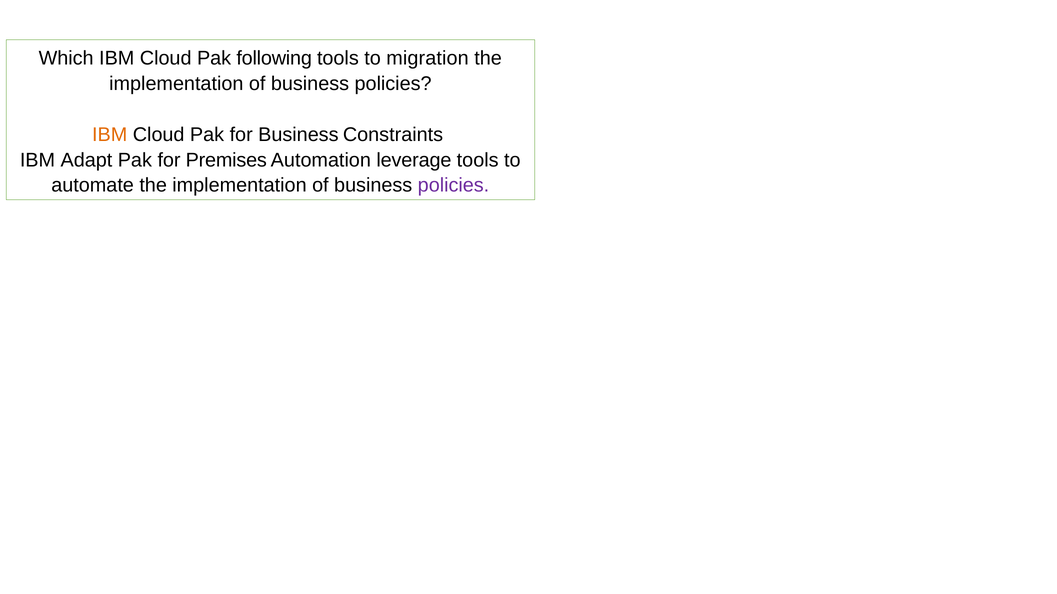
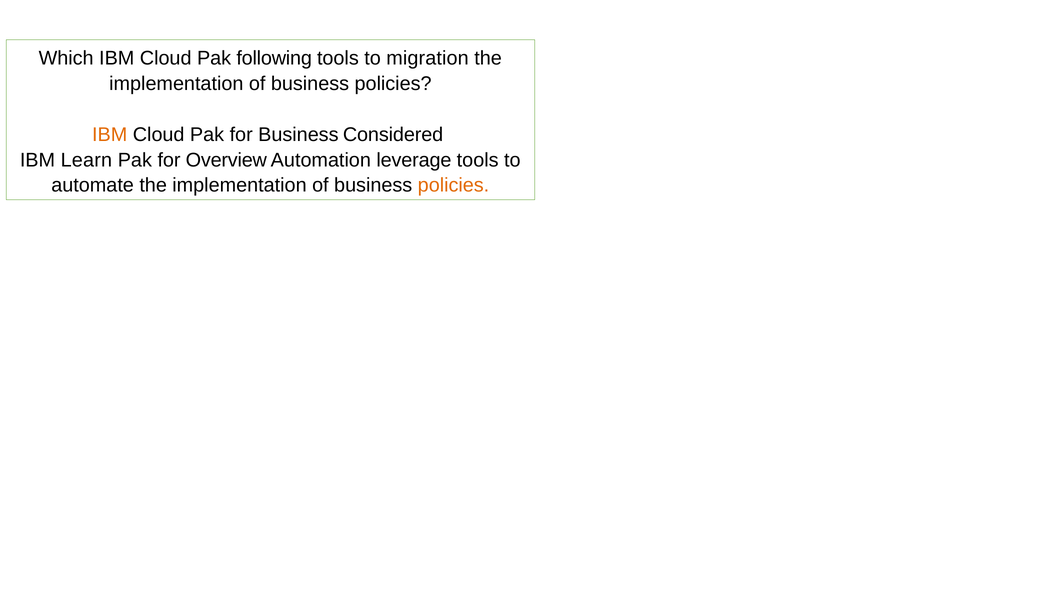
Constraints: Constraints -> Considered (393, 135)
Adapt: Adapt -> Learn (86, 160)
Premises: Premises -> Overview (226, 160)
policies colour: purple -> orange (453, 186)
